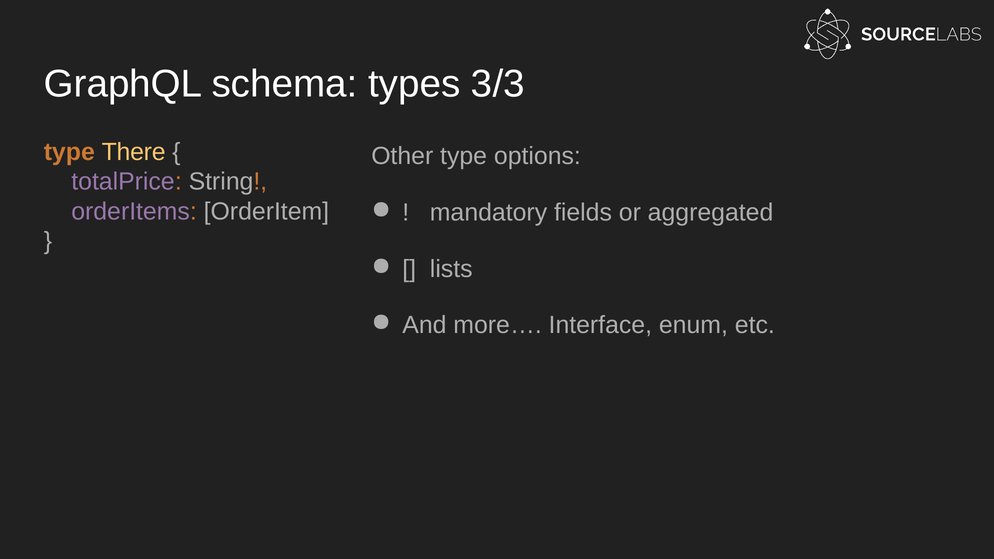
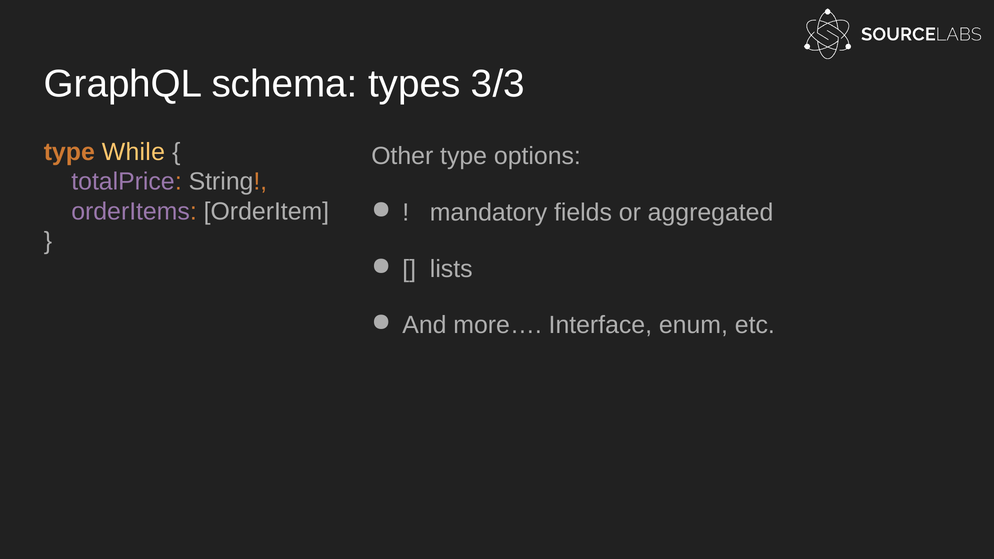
There: There -> While (133, 152)
